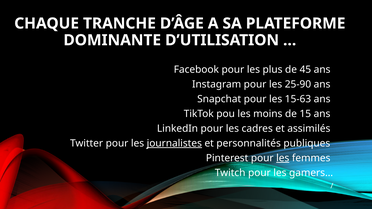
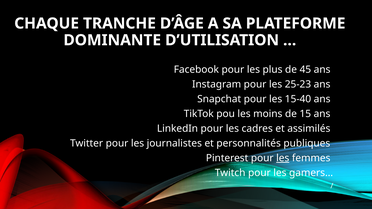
25-90: 25-90 -> 25-23 (298, 84)
15-63: 15-63 -> 15-40 (298, 99)
journalistes underline: present -> none (174, 143)
